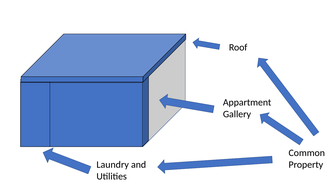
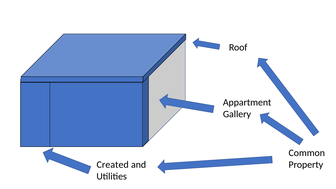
Laundry: Laundry -> Created (113, 165)
